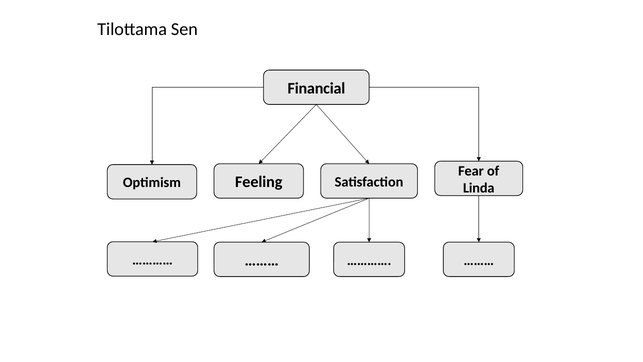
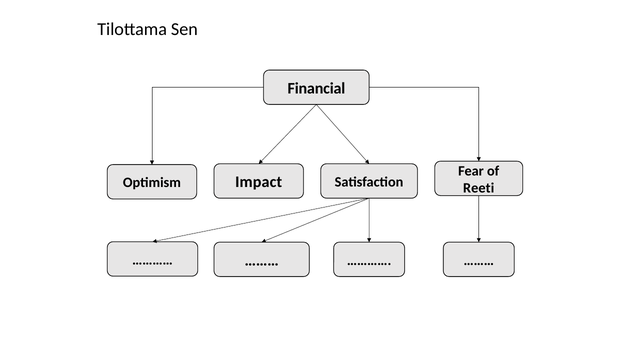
Feeling: Feeling -> Impact (259, 182)
Linda: Linda -> Reeti (479, 188)
